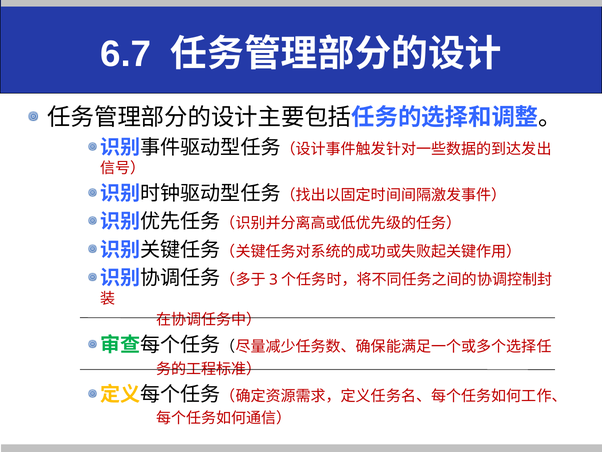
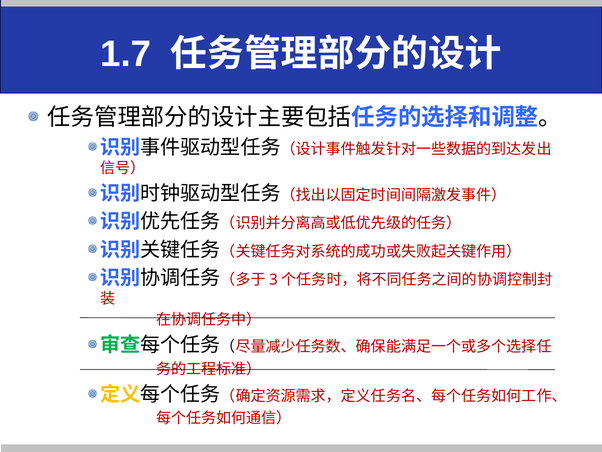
6.7: 6.7 -> 1.7 (126, 54)
